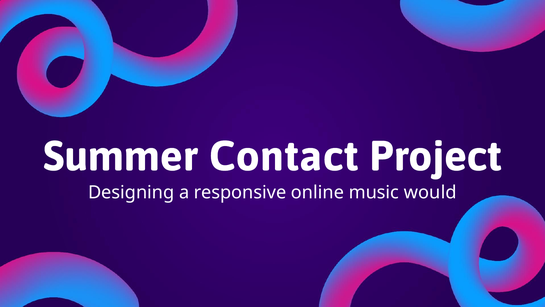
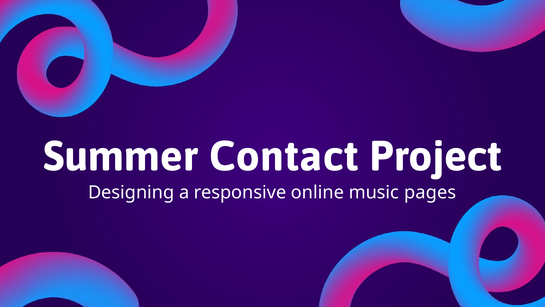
would: would -> pages (430, 192)
